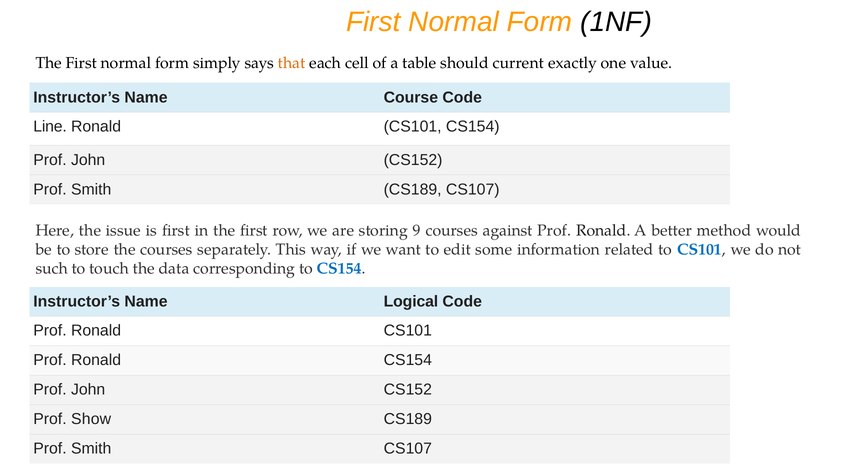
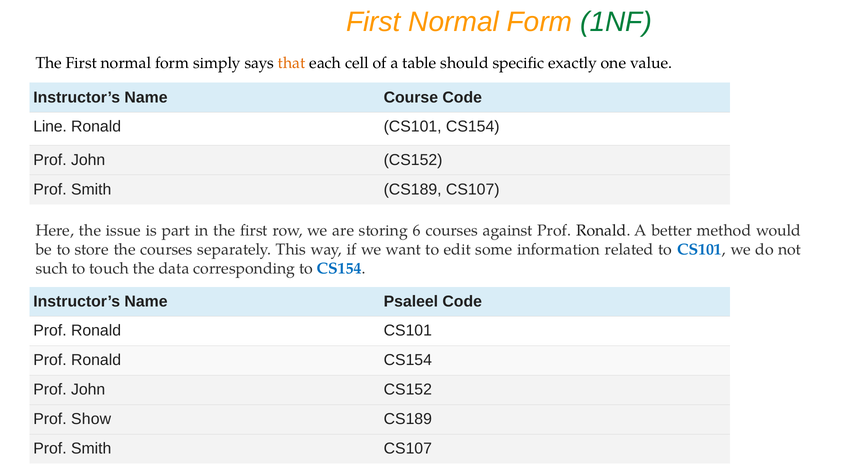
1NF colour: black -> green (616, 22)
current: current -> specific (518, 63)
is first: first -> part (176, 231)
9: 9 -> 6 (417, 231)
Logical: Logical -> Psaleel (411, 302)
